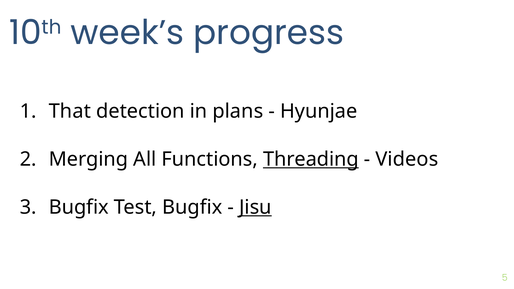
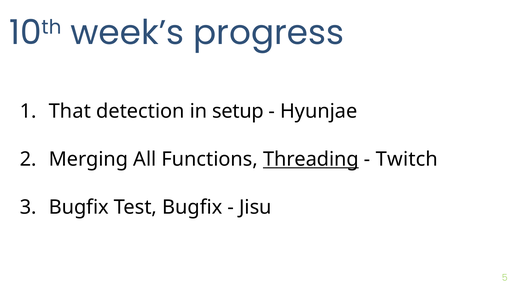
plans: plans -> setup (238, 111)
Videos: Videos -> Twitch (407, 159)
Jisu underline: present -> none (255, 207)
